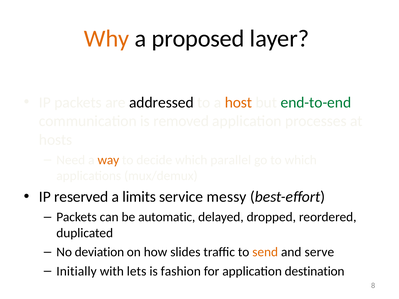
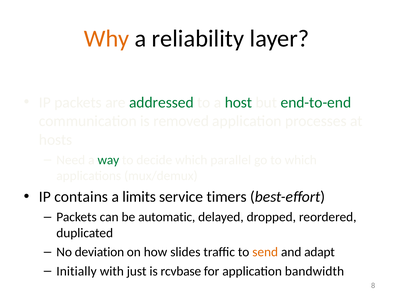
proposed: proposed -> reliability (198, 39)
addressed colour: black -> green (161, 103)
host colour: orange -> green (238, 103)
way colour: orange -> green (108, 160)
reserved: reserved -> contains (81, 197)
messy: messy -> timers (227, 197)
serve: serve -> adapt (320, 252)
lets: lets -> just (137, 271)
fashion: fashion -> rcvbase (181, 271)
destination: destination -> bandwidth (314, 271)
